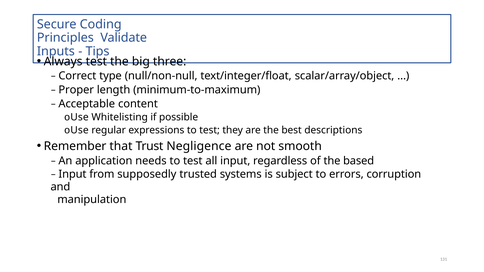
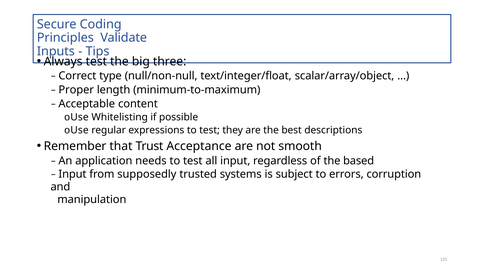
Negligence: Negligence -> Acceptance (199, 146)
